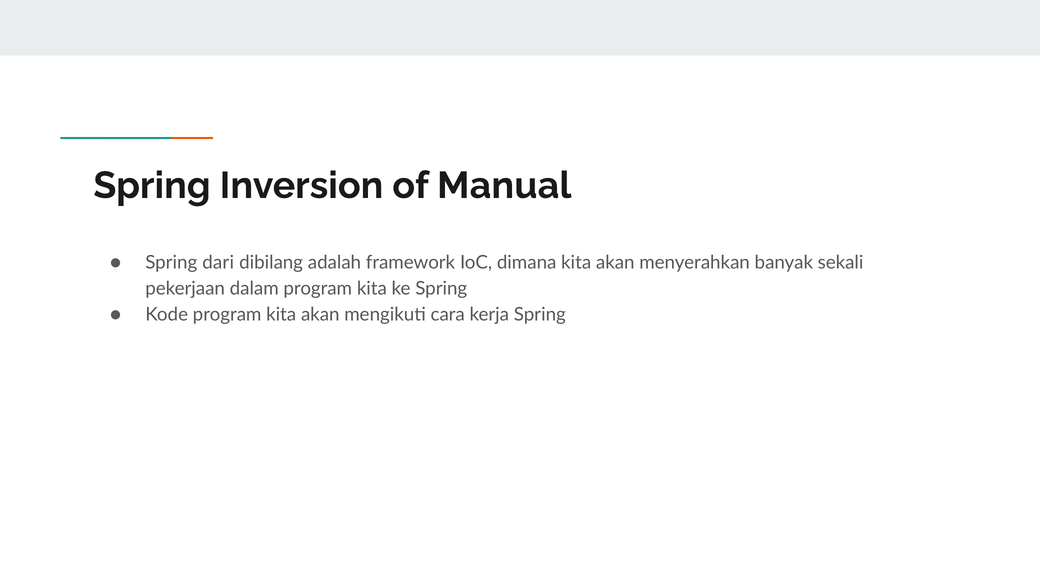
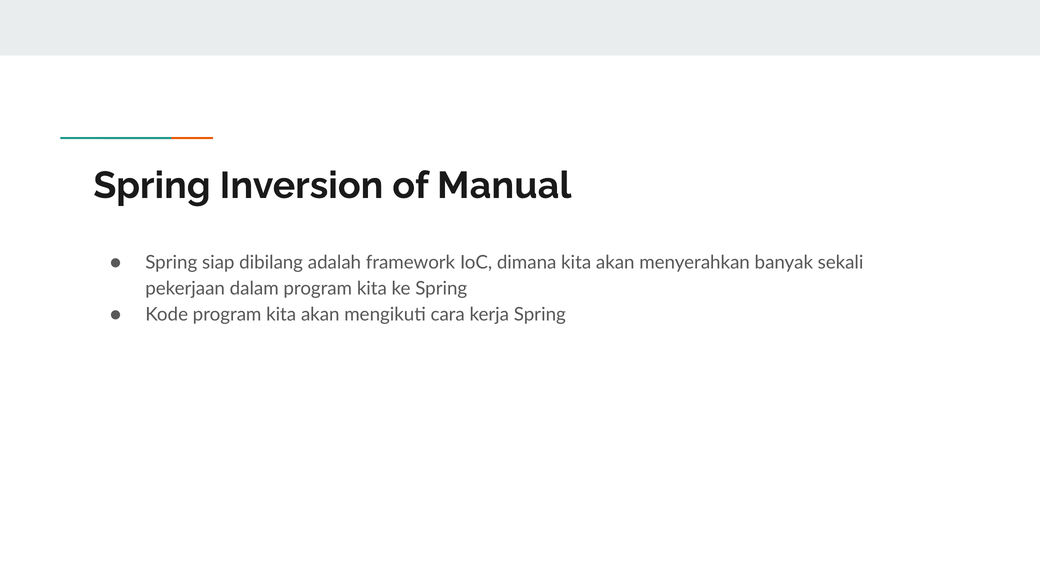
dari: dari -> siap (218, 263)
